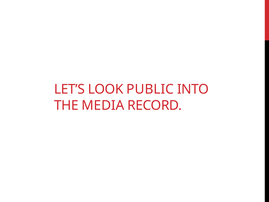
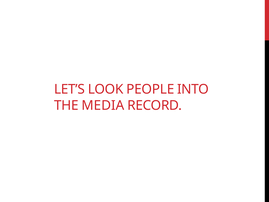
PUBLIC: PUBLIC -> PEOPLE (150, 89)
